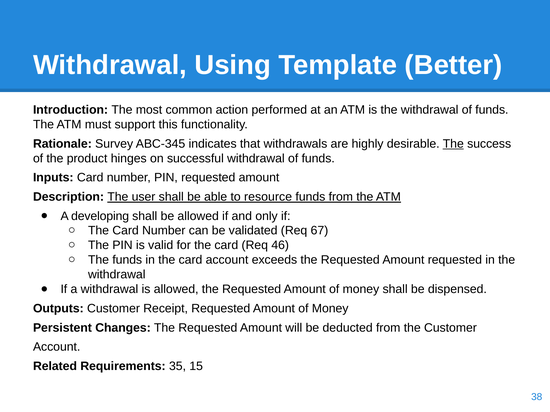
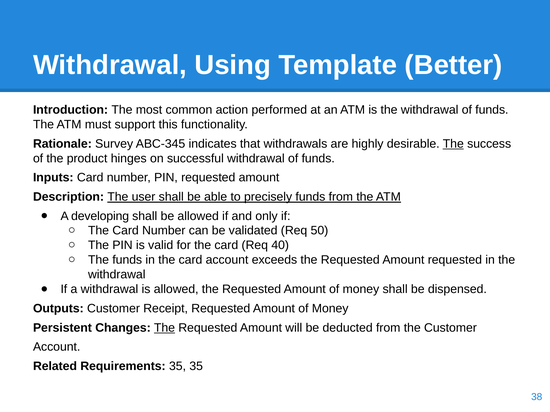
resource: resource -> precisely (268, 197)
67: 67 -> 50 (319, 231)
46: 46 -> 40 (280, 246)
The underline: none -> present (164, 328)
35 15: 15 -> 35 (196, 367)
